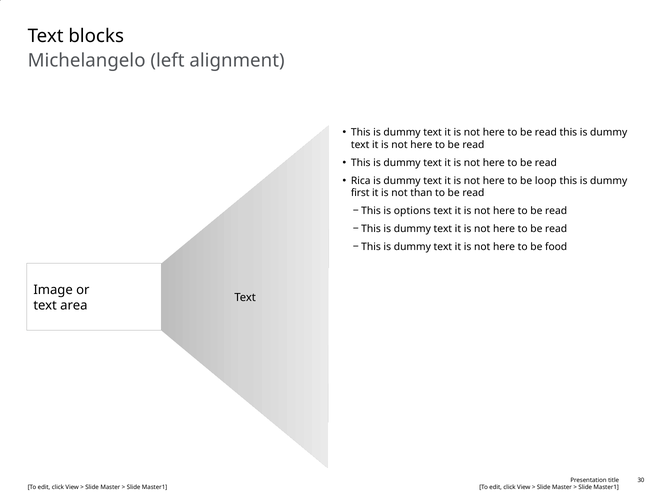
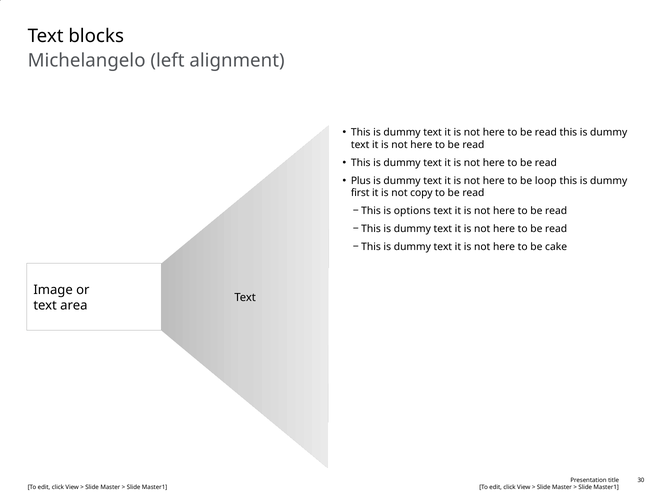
Rica: Rica -> Plus (361, 181)
than: than -> copy (421, 193)
food: food -> cake (556, 247)
